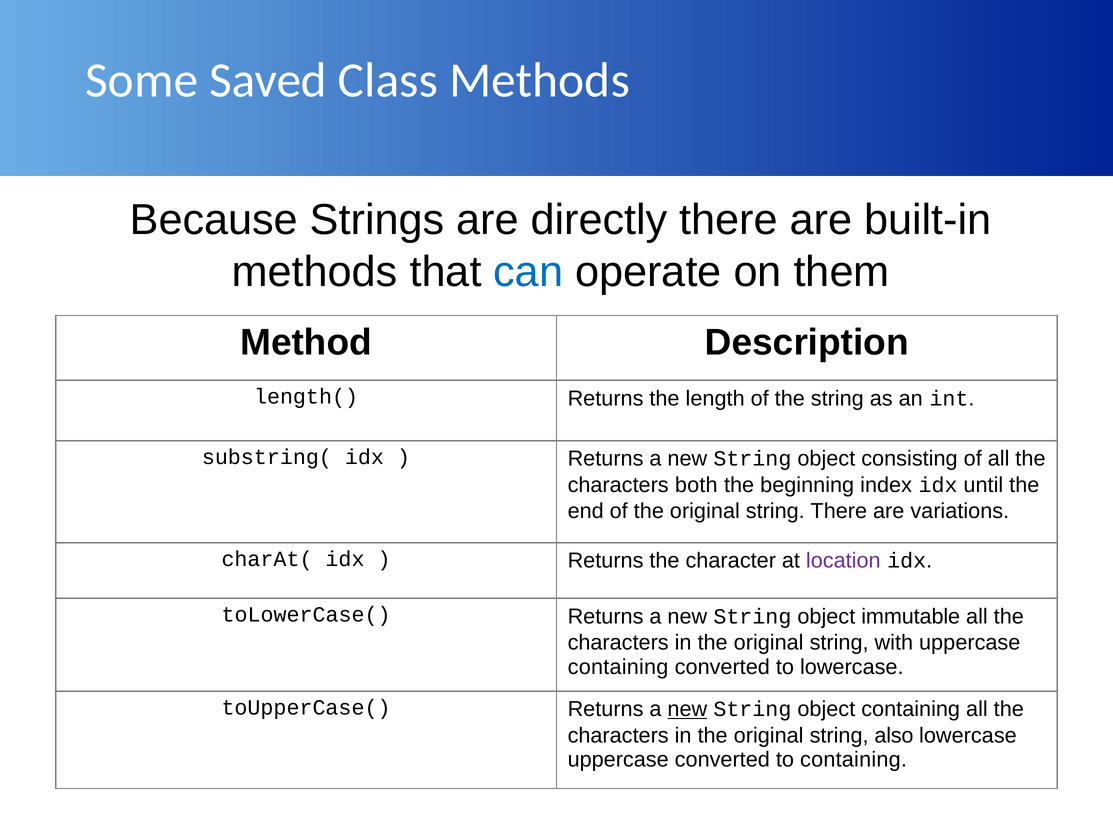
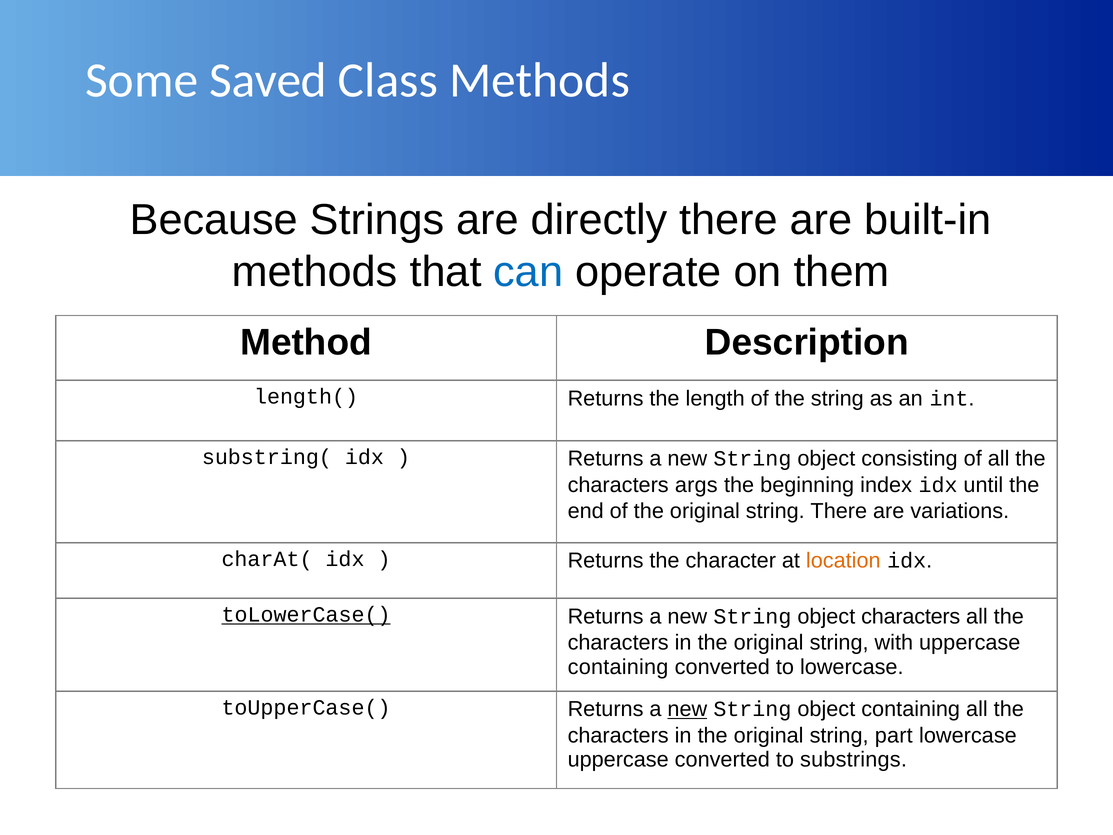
both: both -> args (696, 485)
location colour: purple -> orange (843, 561)
toLowerCase( underline: none -> present (306, 615)
object immutable: immutable -> characters (911, 616)
also: also -> part (894, 735)
to containing: containing -> substrings (854, 759)
